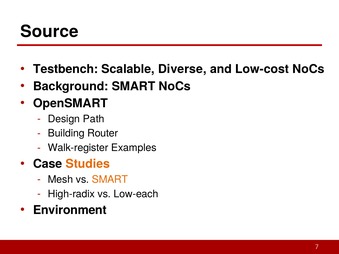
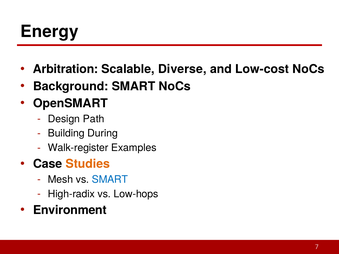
Source: Source -> Energy (49, 32)
Testbench: Testbench -> Arbitration (66, 69)
Router: Router -> During (103, 133)
SMART colour: orange -> blue (110, 180)
Low-each: Low-each -> Low-hops (136, 194)
